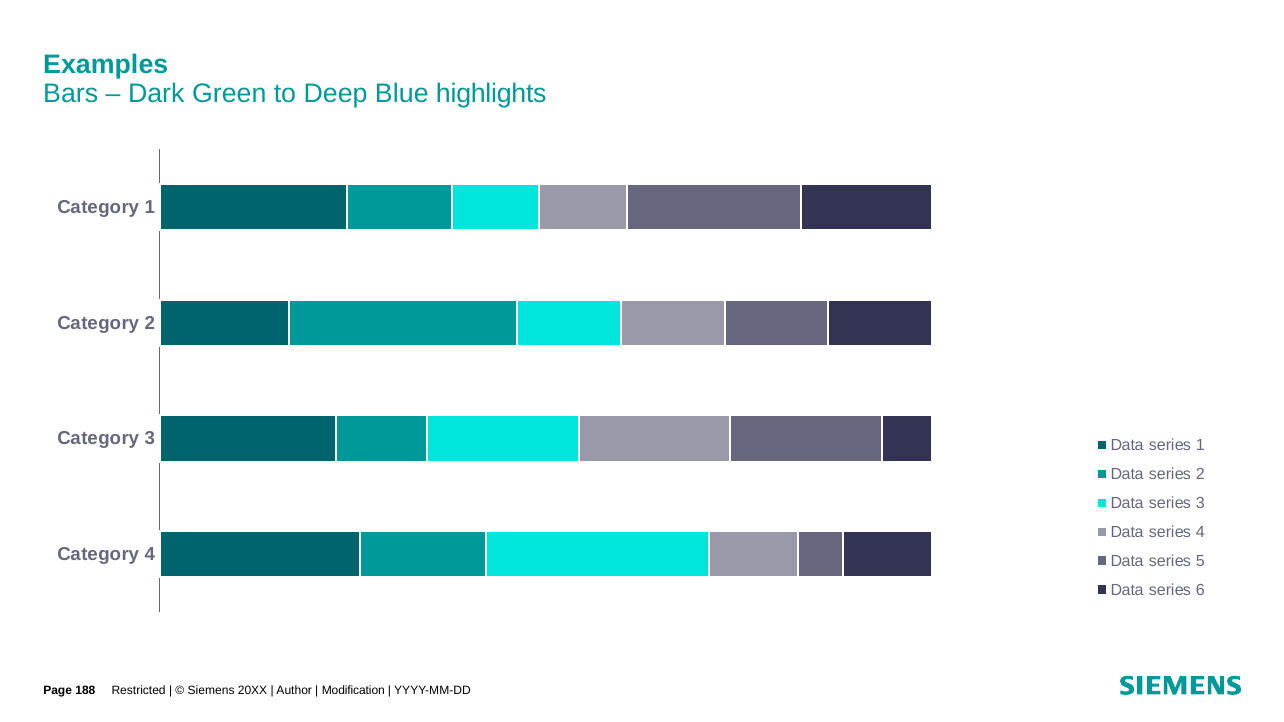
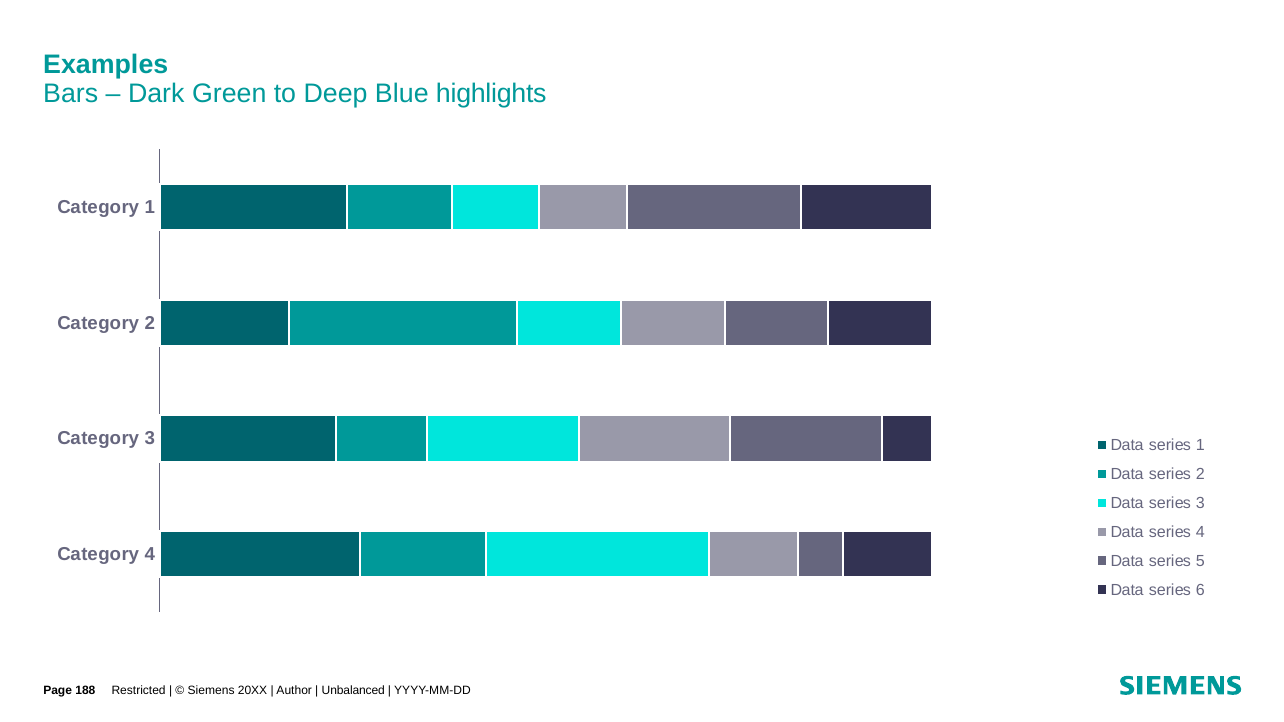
Modification: Modification -> Unbalanced (353, 691)
